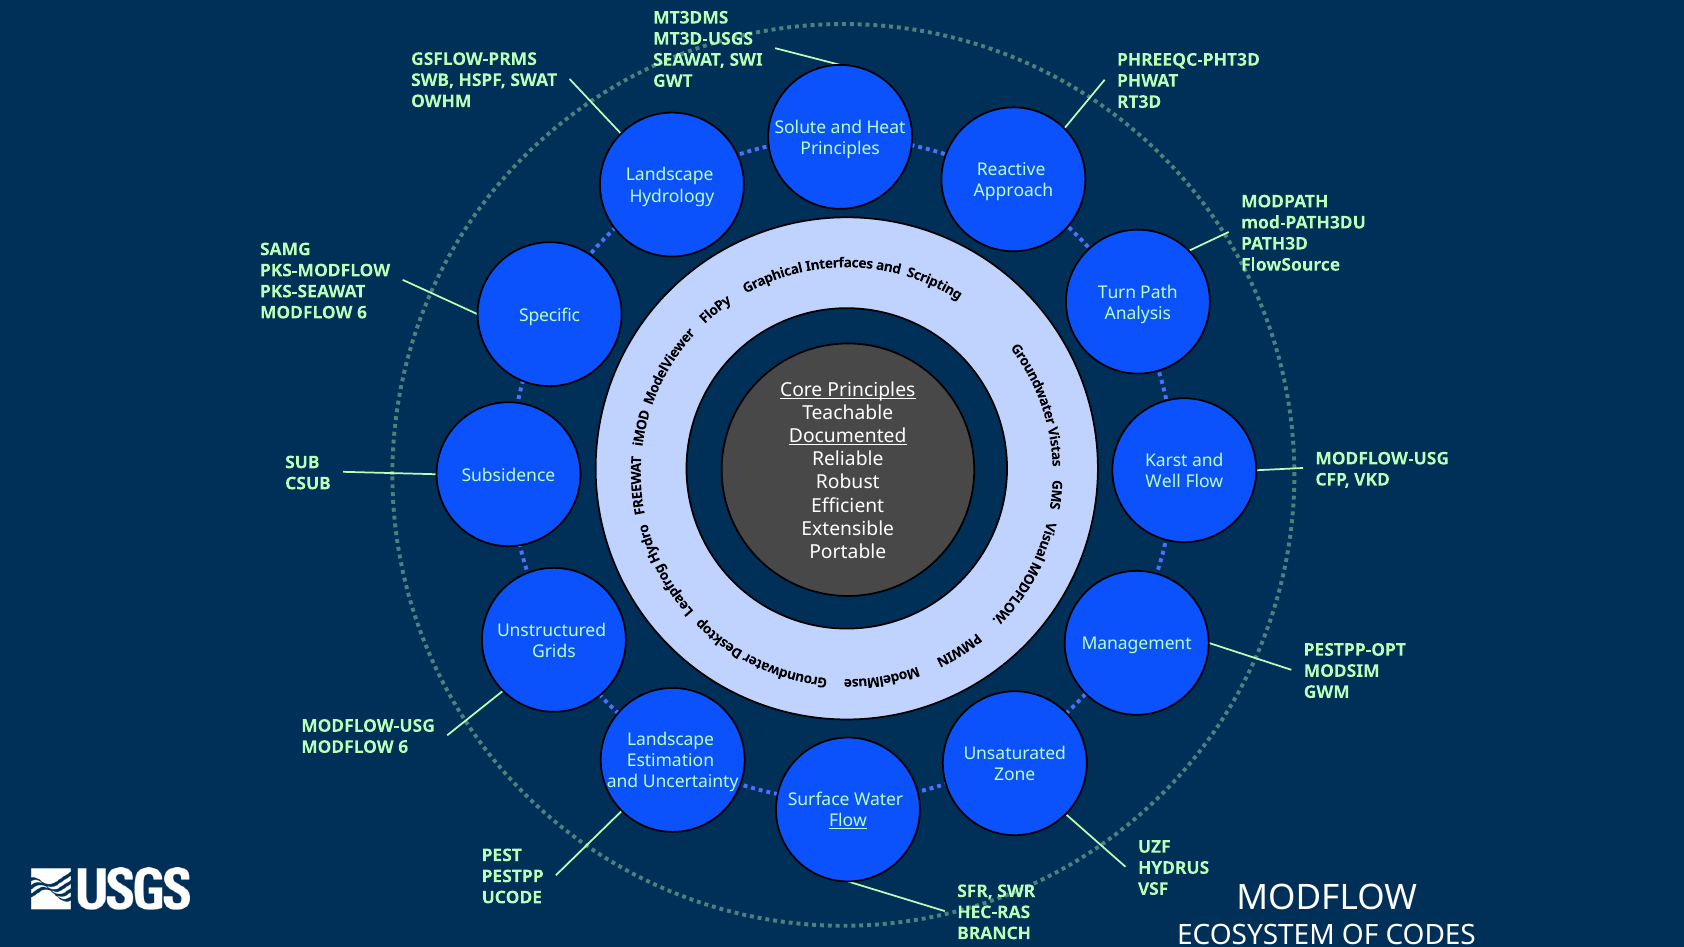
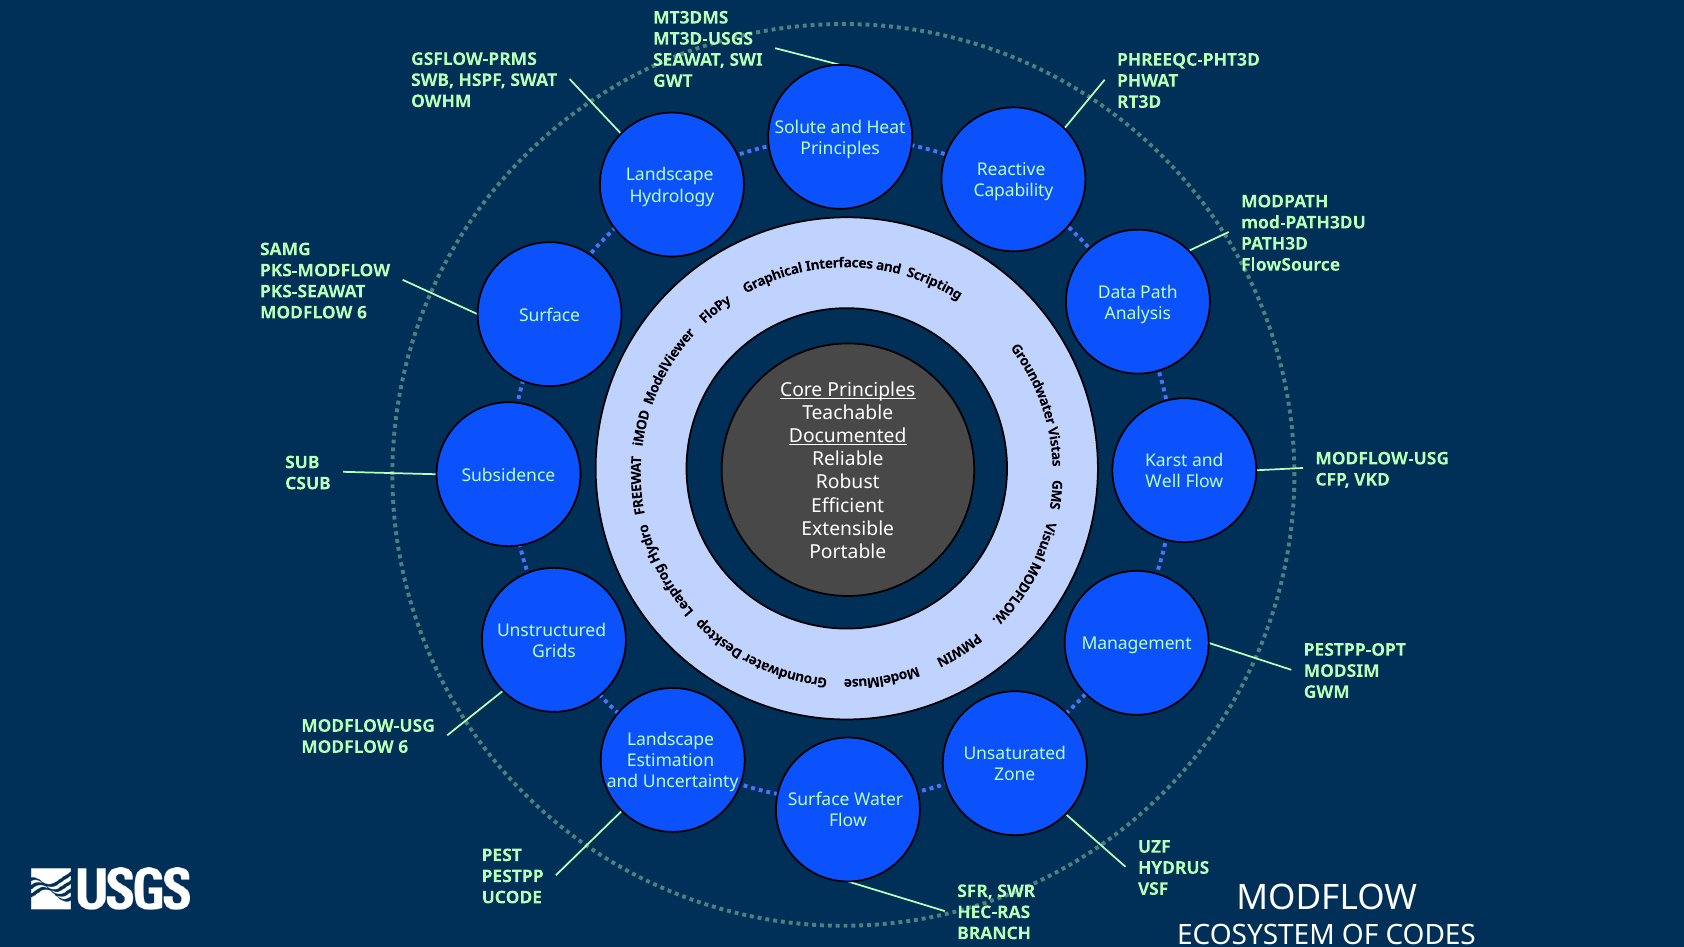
Approach: Approach -> Capability (1013, 191)
Turn: Turn -> Data (1117, 292)
Specific: Specific -> Surface (550, 315)
Flow underline: present -> none (848, 821)
